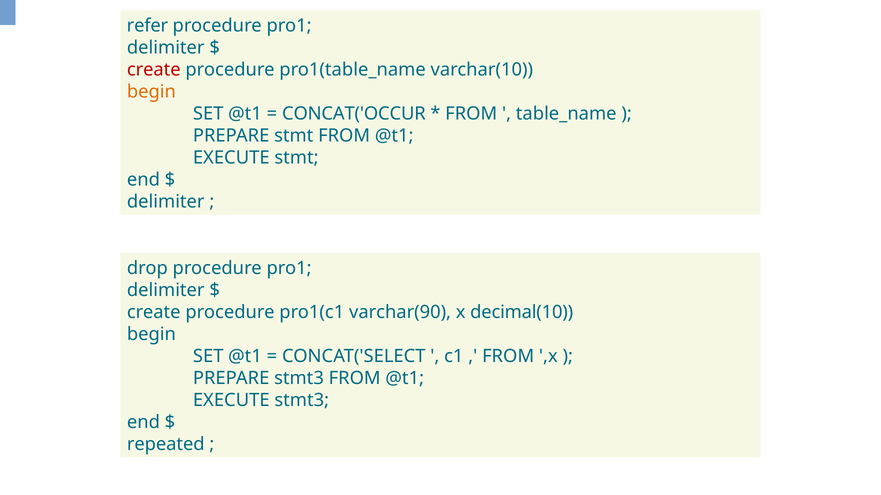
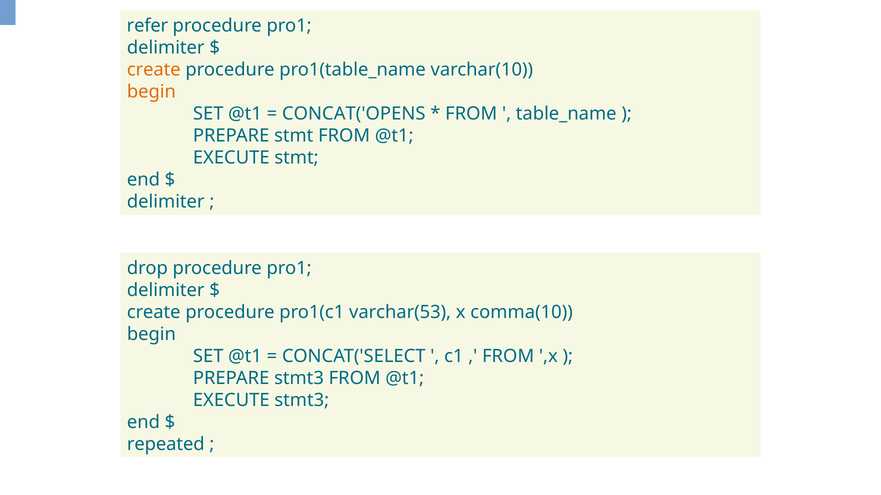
create colour: red -> orange (154, 70)
CONCAT('OCCUR: CONCAT('OCCUR -> CONCAT('OPENS (354, 114)
varchar(90: varchar(90 -> varchar(53 (400, 313)
decimal(10: decimal(10 -> comma(10 (522, 313)
